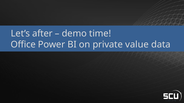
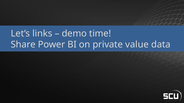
after: after -> links (42, 34)
Office: Office -> Share (23, 45)
